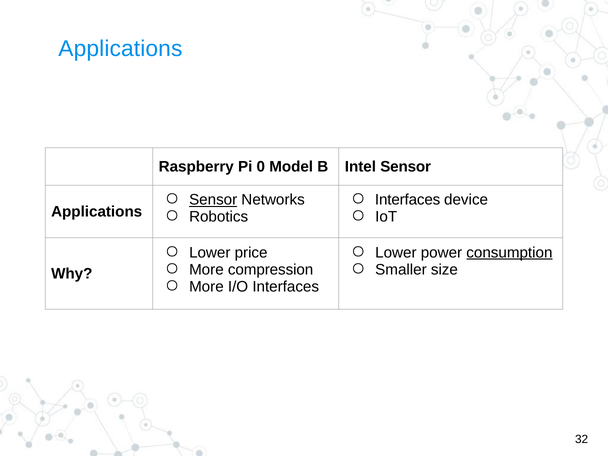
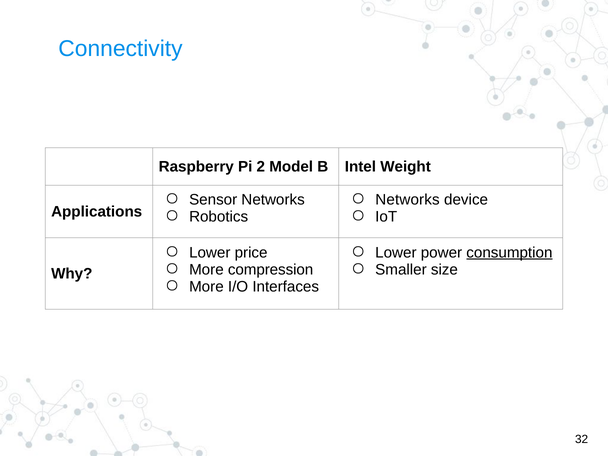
Applications: Applications -> Connectivity (120, 49)
0: 0 -> 2 (261, 167)
Intel Sensor: Sensor -> Weight (406, 167)
Sensor underline: present -> none (213, 200)
Interfaces: Interfaces -> Networks (407, 200)
